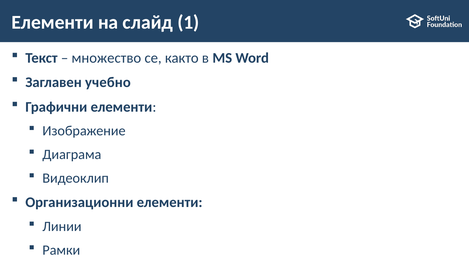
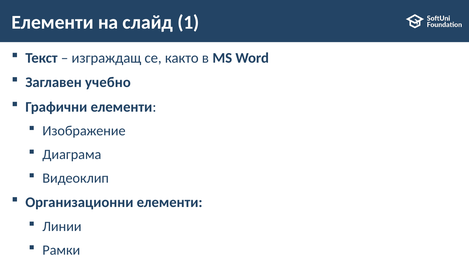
множество: множество -> изграждащ (106, 58)
